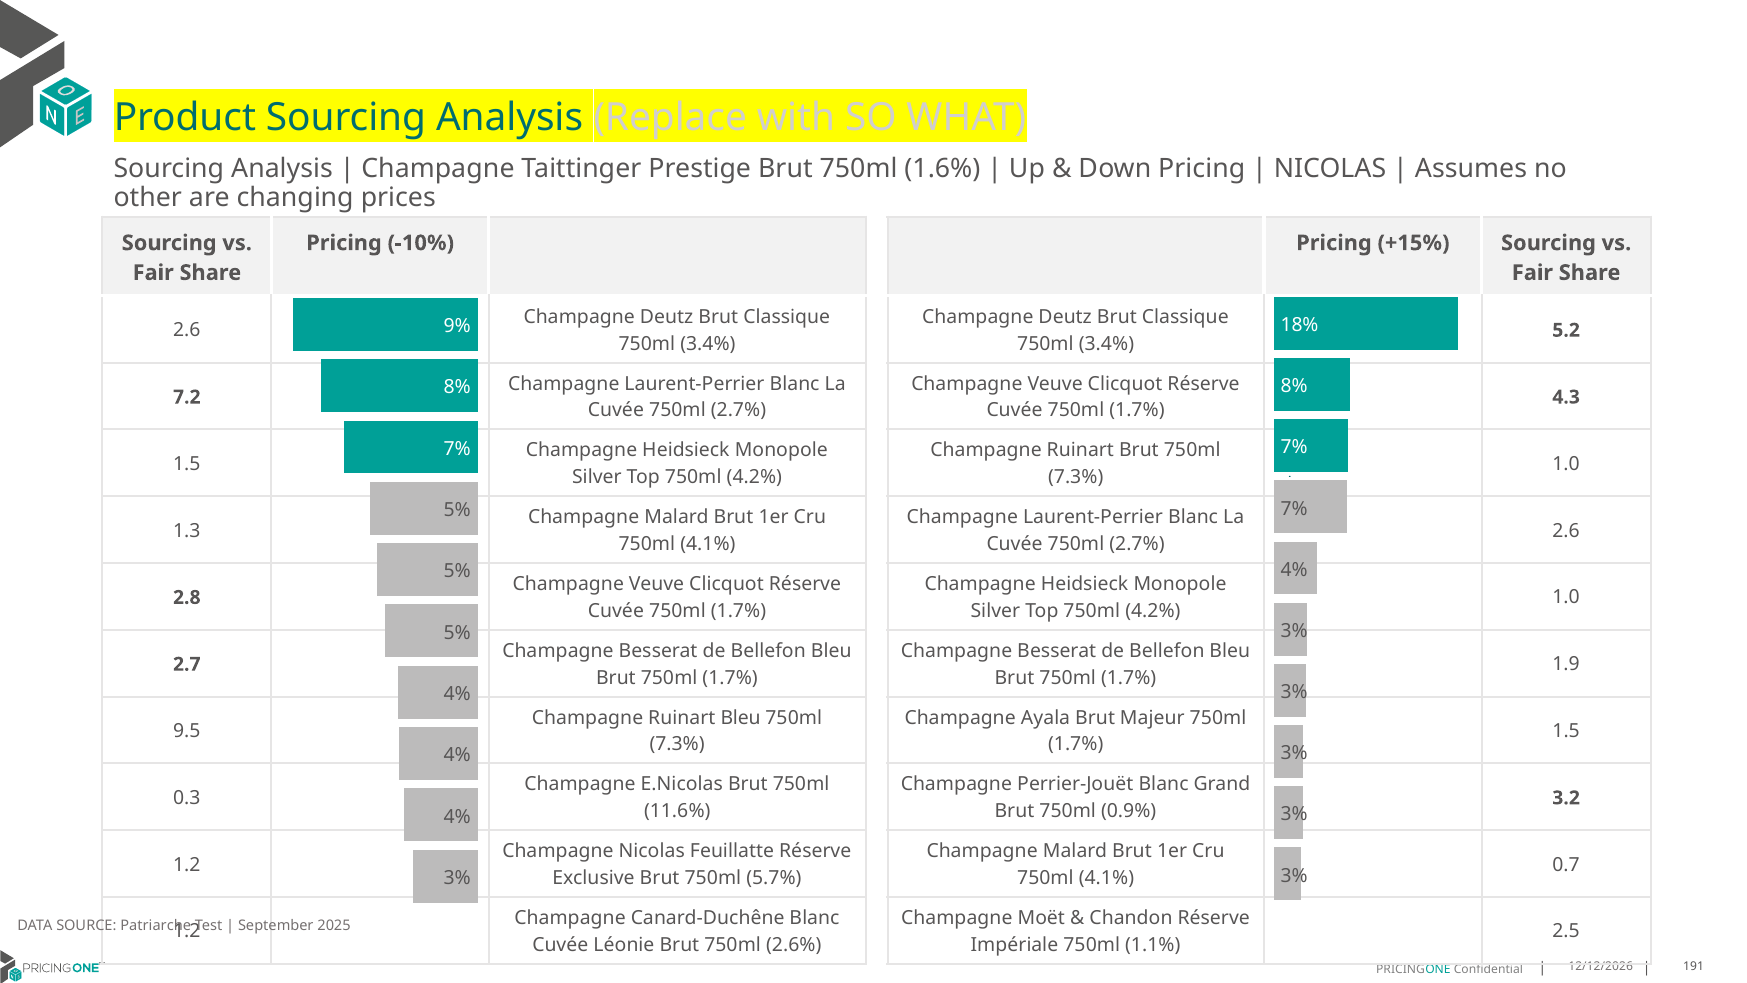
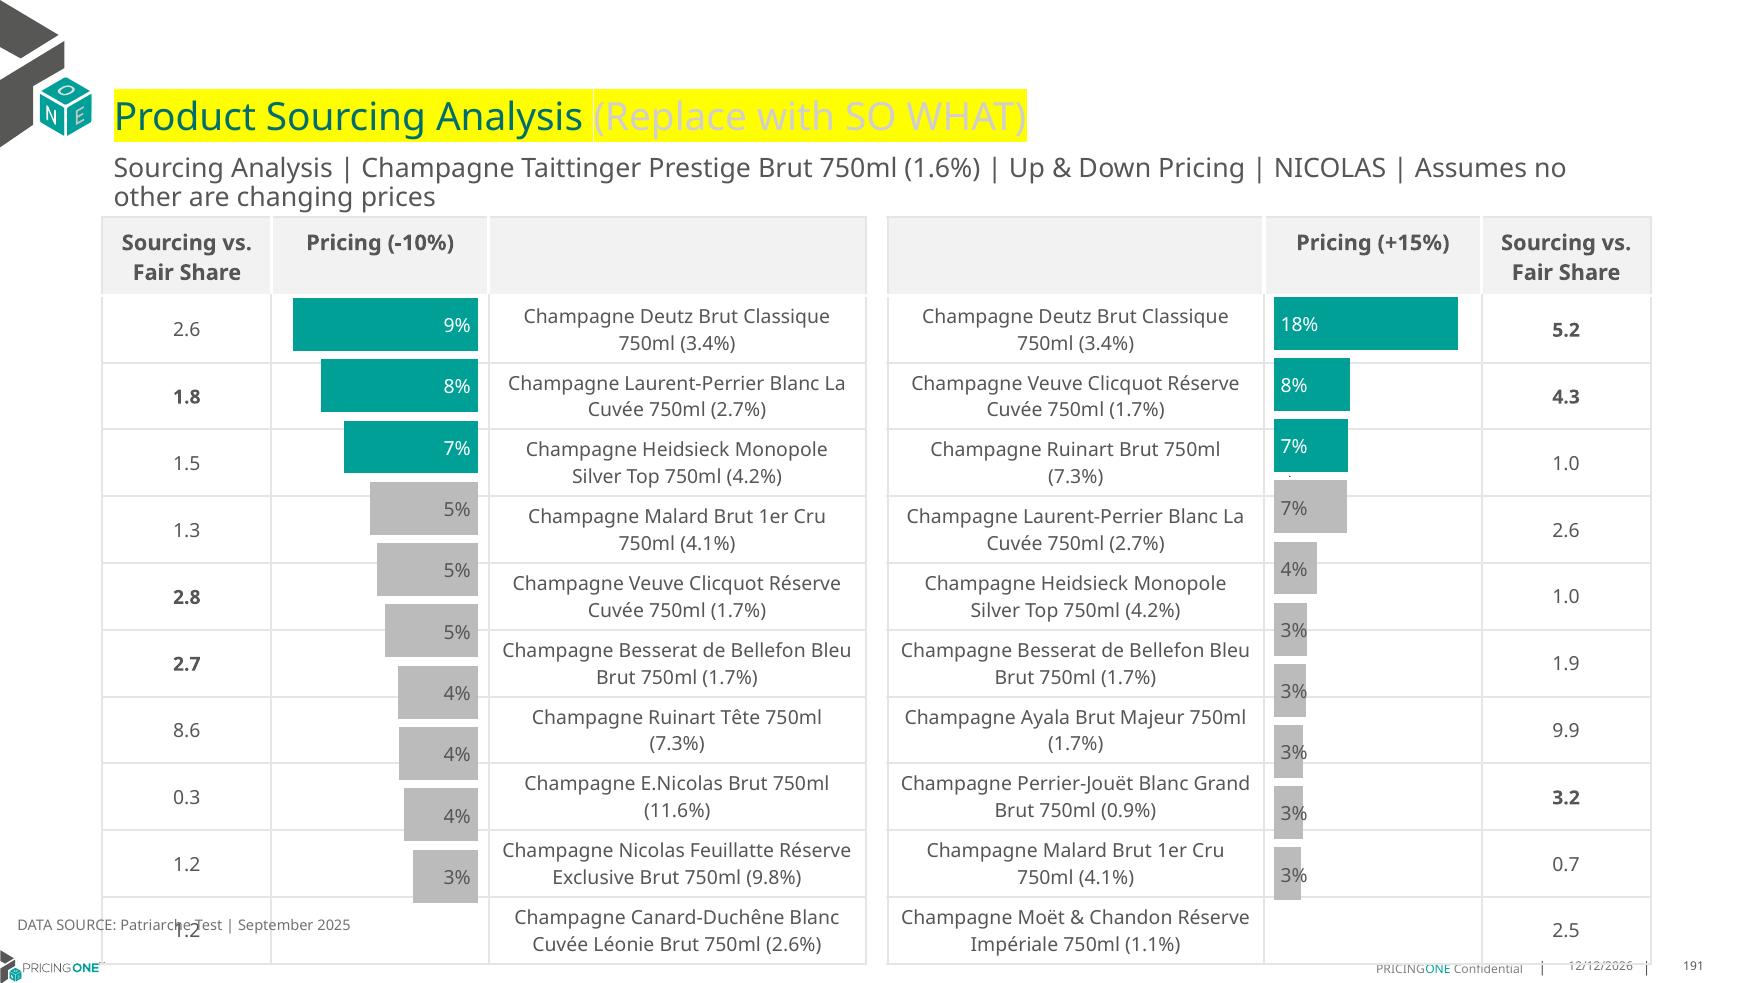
7.2: 7.2 -> 1.8 (187, 397)
Ruinart Bleu: Bleu -> Tête (740, 718)
9.5: 9.5 -> 8.6 (187, 731)
1.5: 1.5 -> 9.9 (1566, 731)
5.7%: 5.7% -> 9.8% (774, 878)
